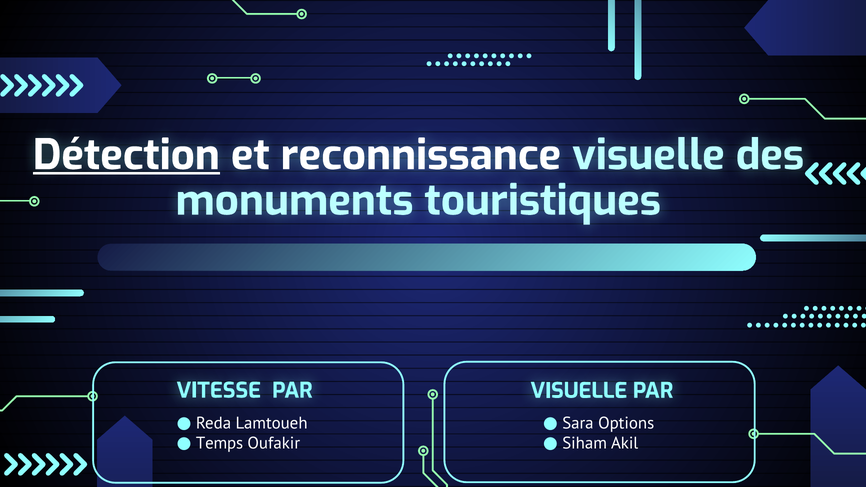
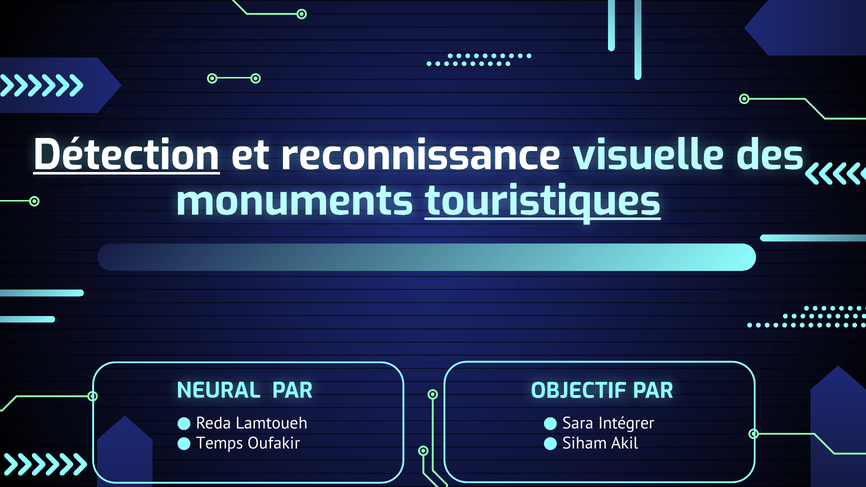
touristiques underline: none -> present (543, 201)
VITESSE: VITESSE -> NEURAL (219, 391)
PAR VISUELLE: VISUELLE -> OBJECTIF (579, 391)
Options: Options -> Intégrer (626, 423)
